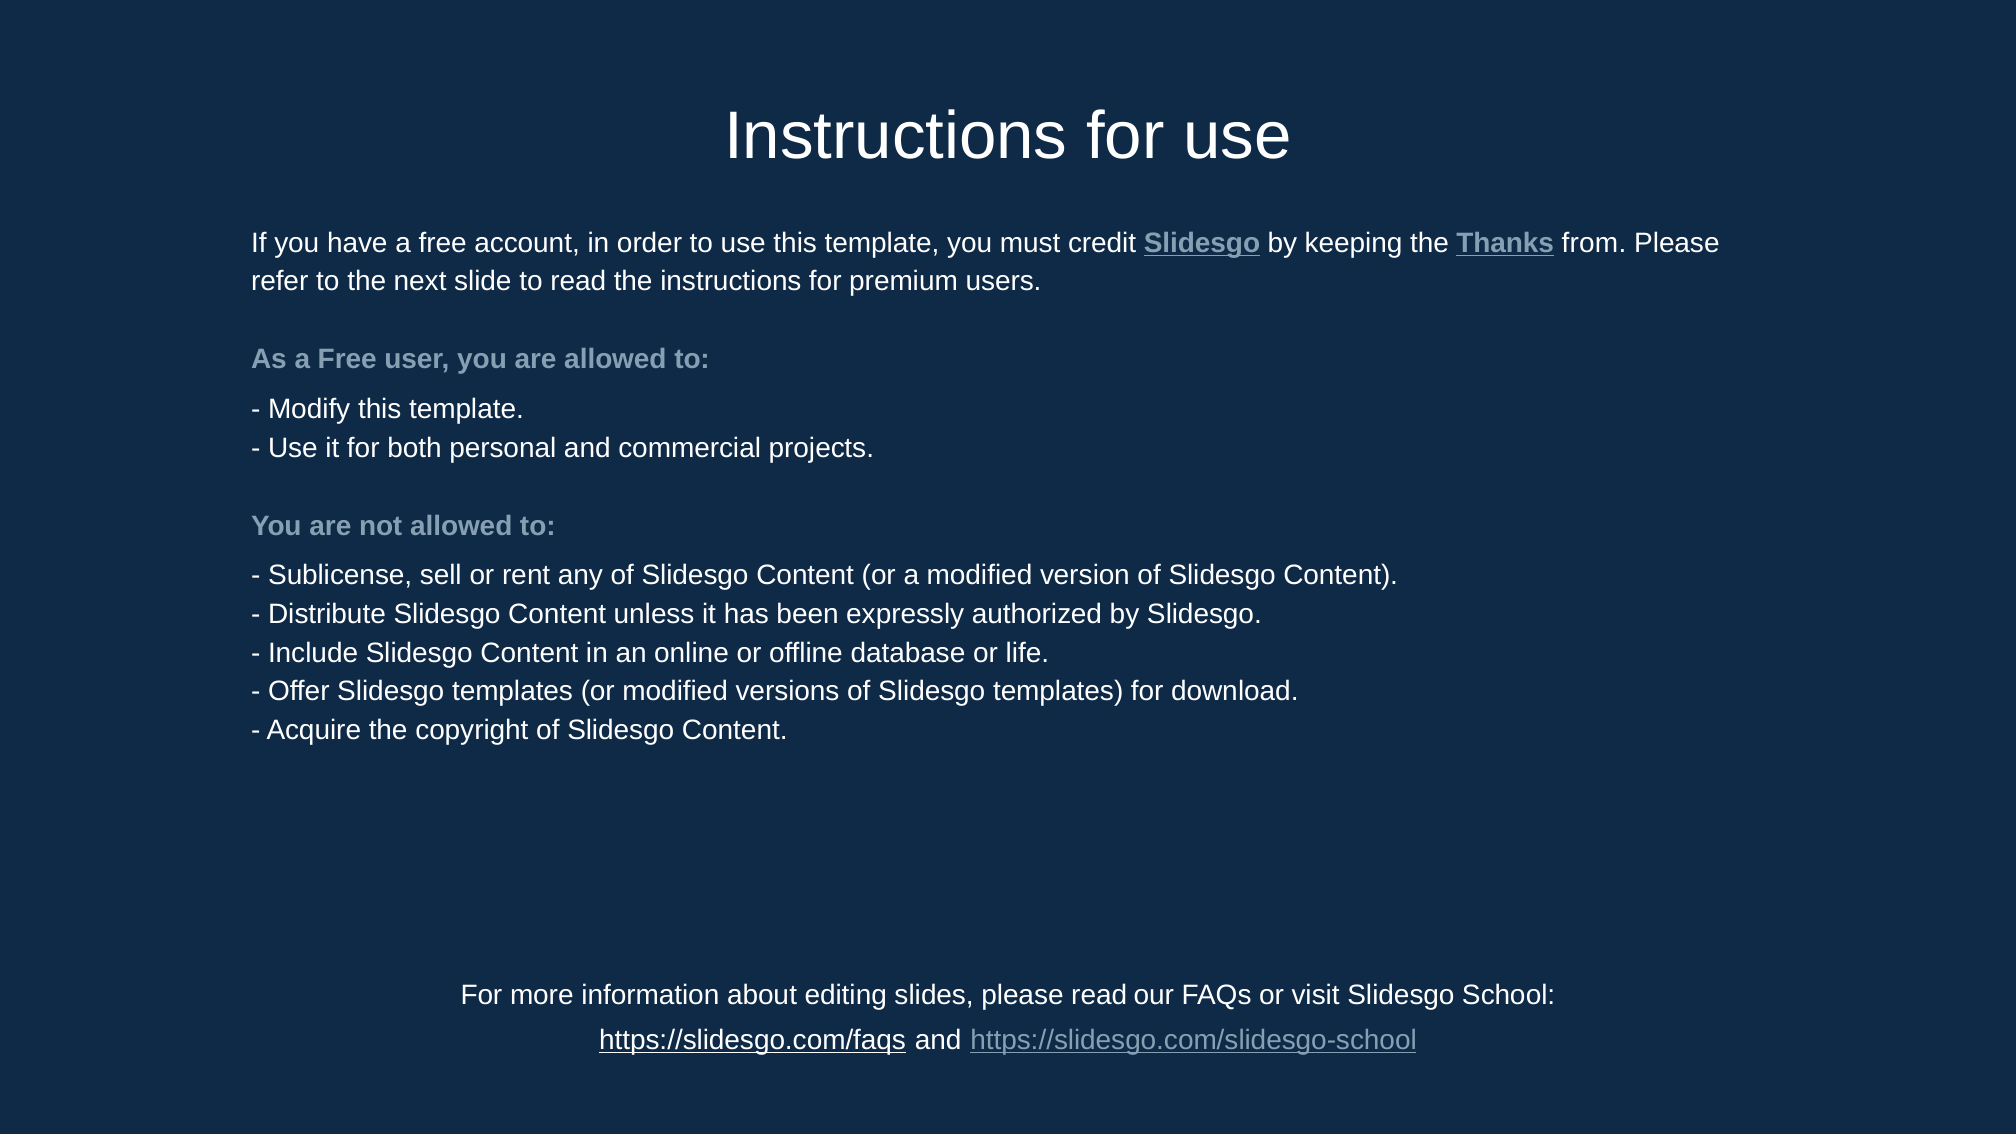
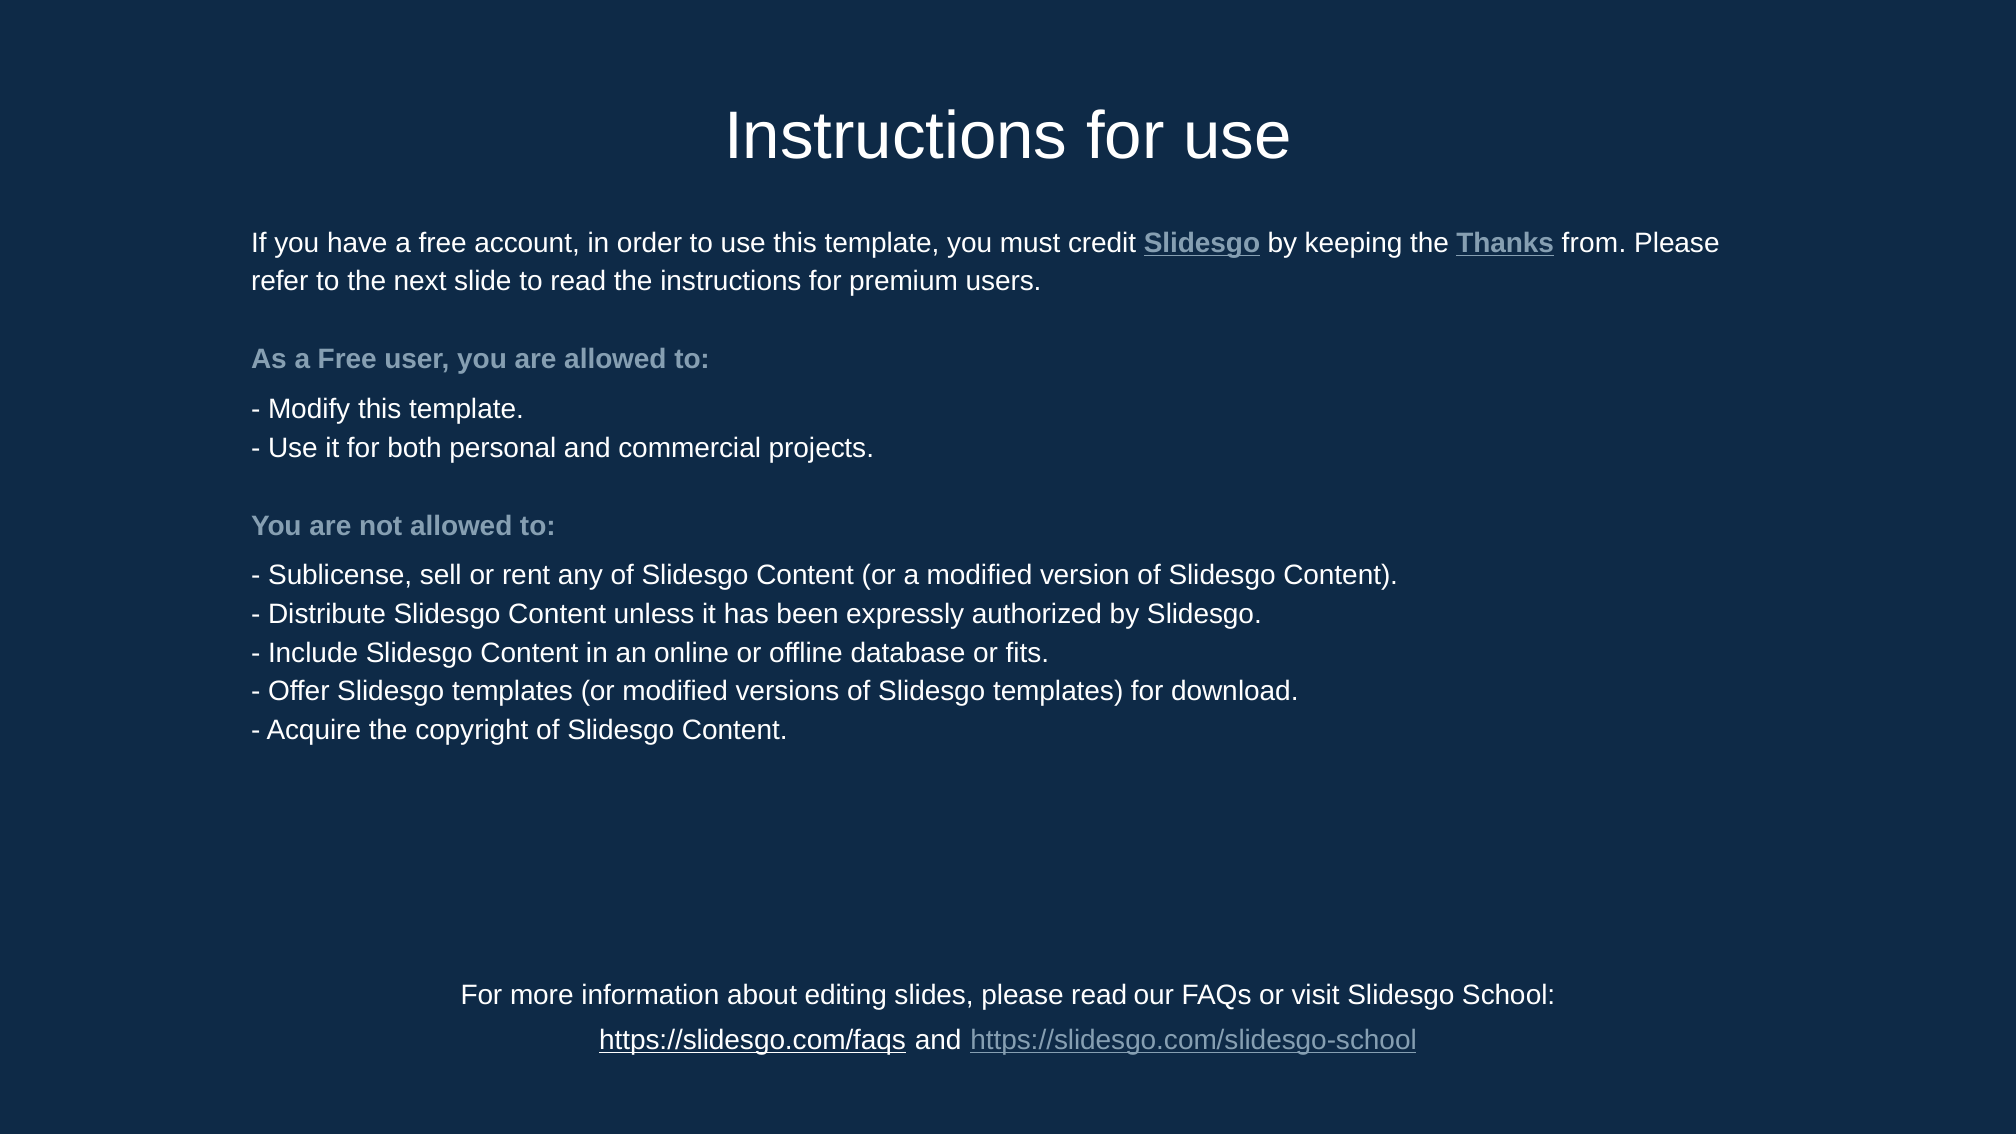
life: life -> fits (1027, 653)
